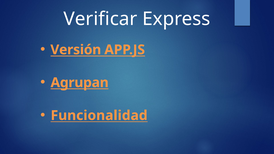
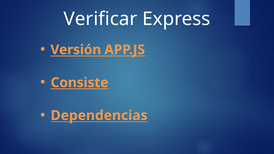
Agrupan: Agrupan -> Consiste (80, 83)
Funcionalidad: Funcionalidad -> Dependencias (99, 116)
